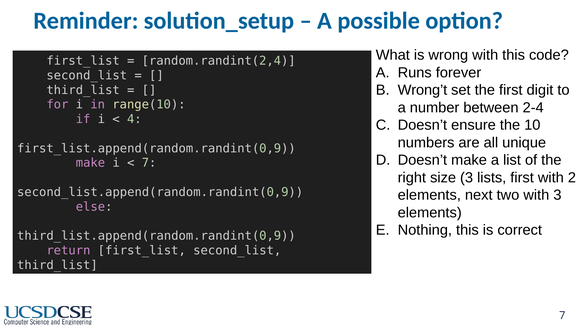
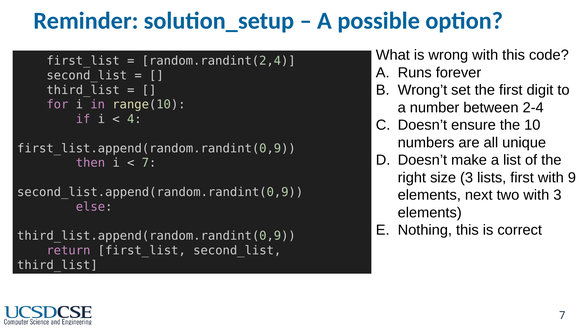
make: make -> then (90, 163)
2: 2 -> 9 (572, 178)
